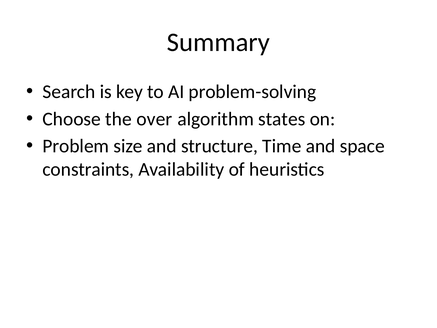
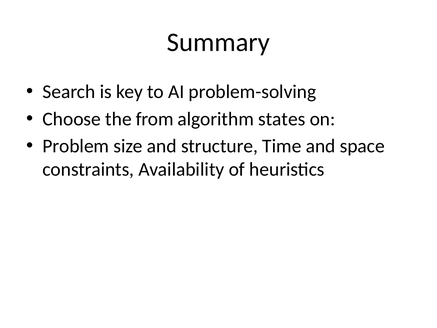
over: over -> from (155, 119)
